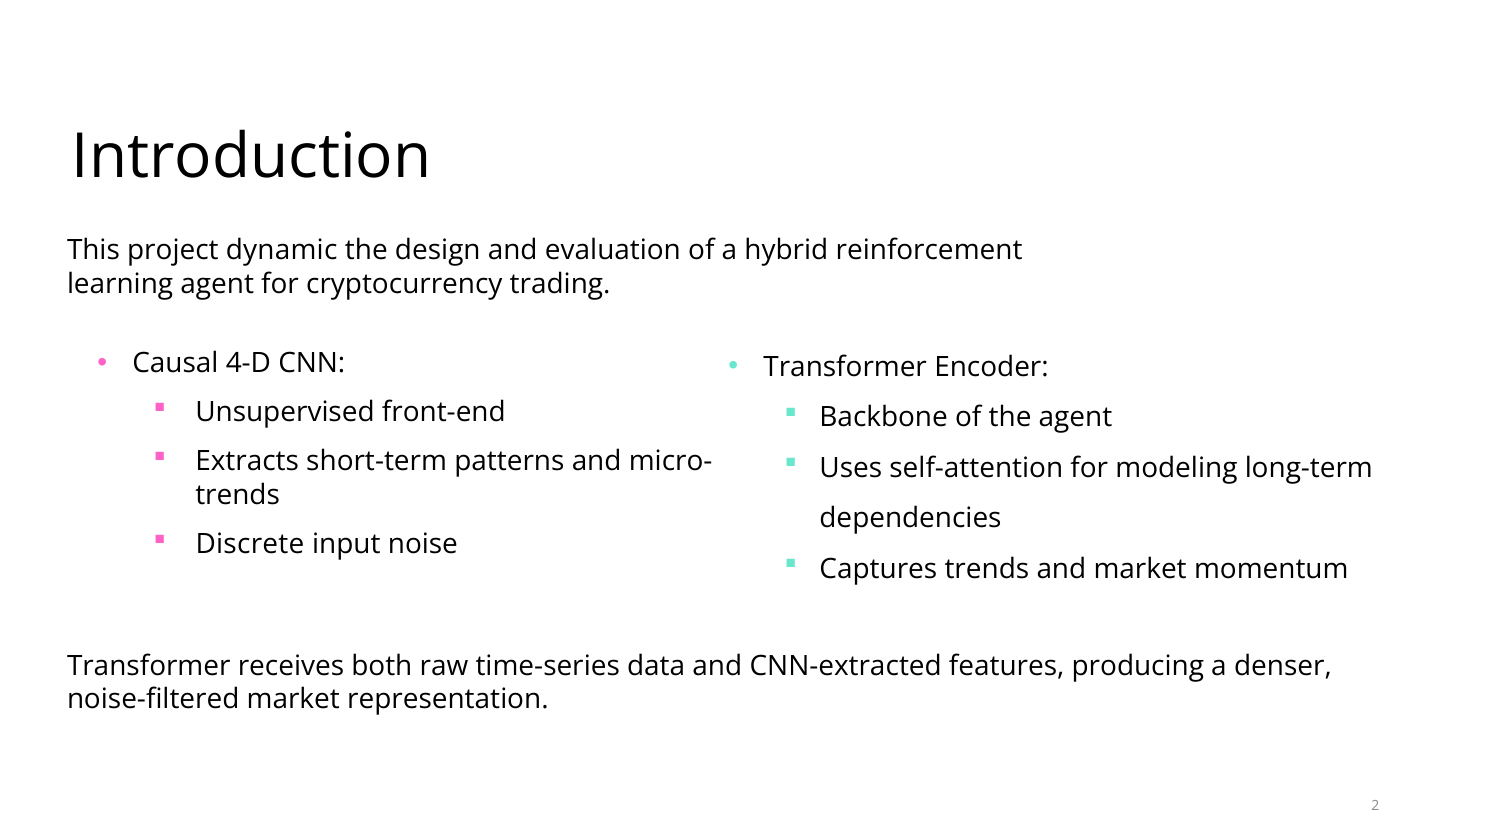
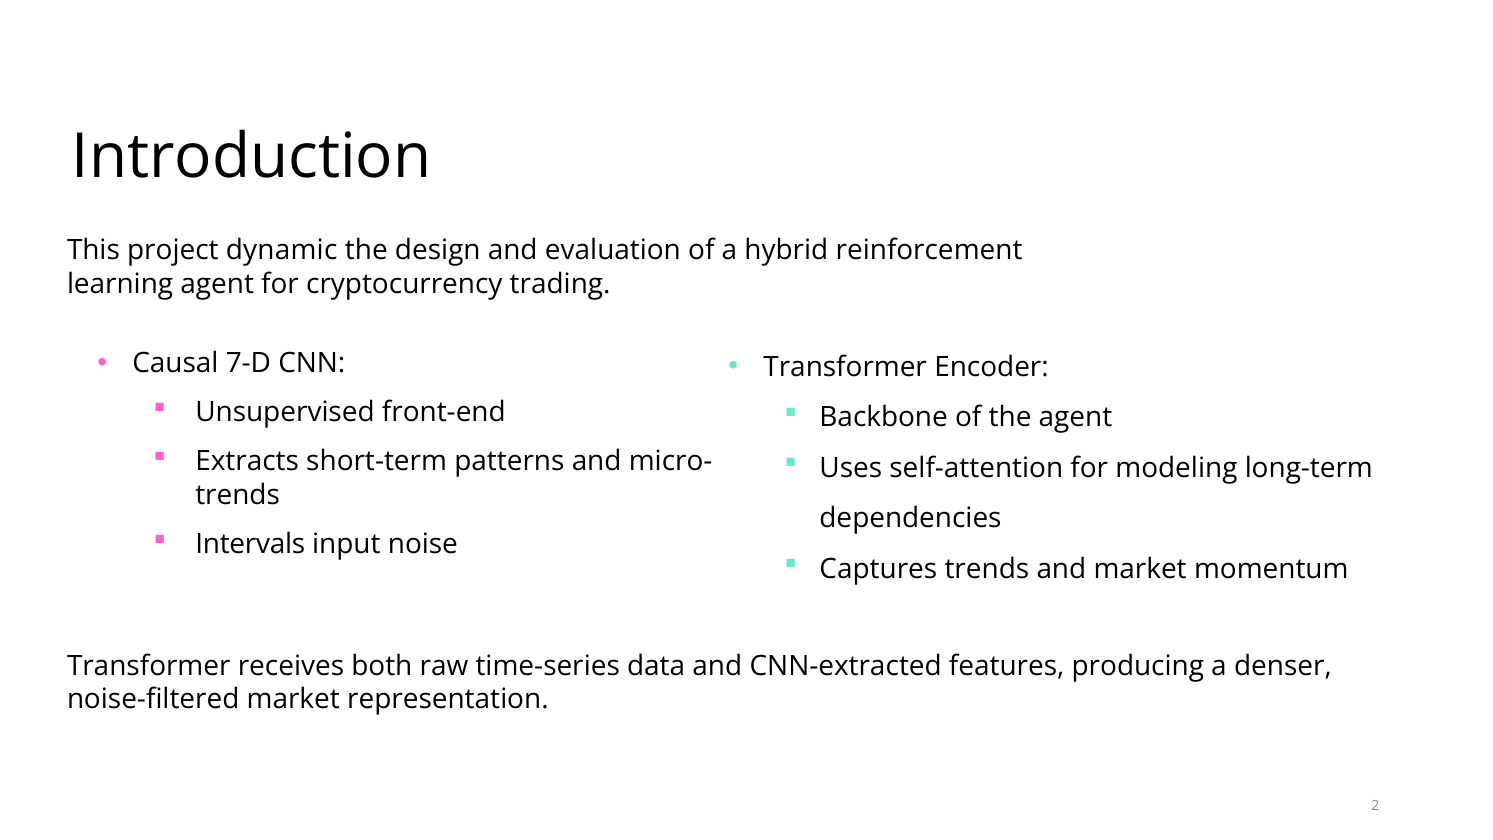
4-D: 4-D -> 7-D (248, 363)
Discrete: Discrete -> Intervals (250, 544)
